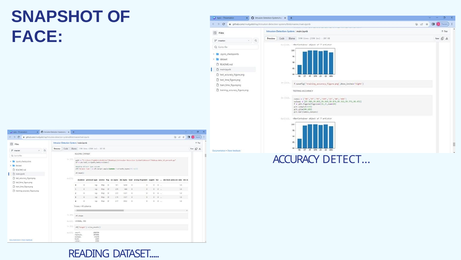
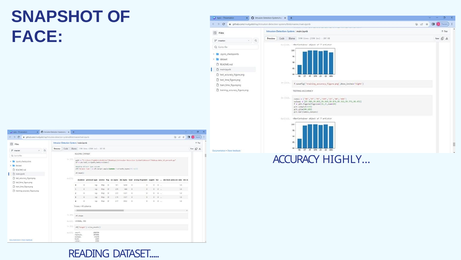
DETECT: DETECT -> HIGHLY (346, 159)
